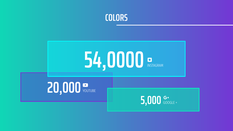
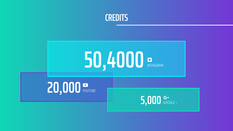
COLORS: COLORS -> CREDITS (117, 18)
54,0000: 54,0000 -> 50,4000 (114, 60)
